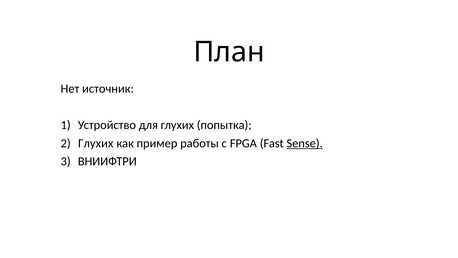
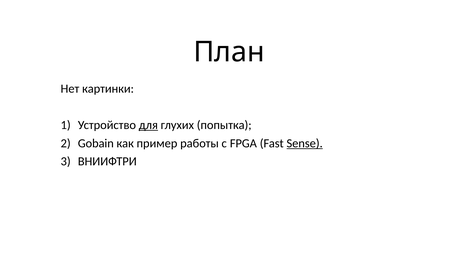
источник: источник -> картинки (108, 89)
для underline: none -> present (148, 125)
Глухих: Глухих -> Gobain (96, 143)
